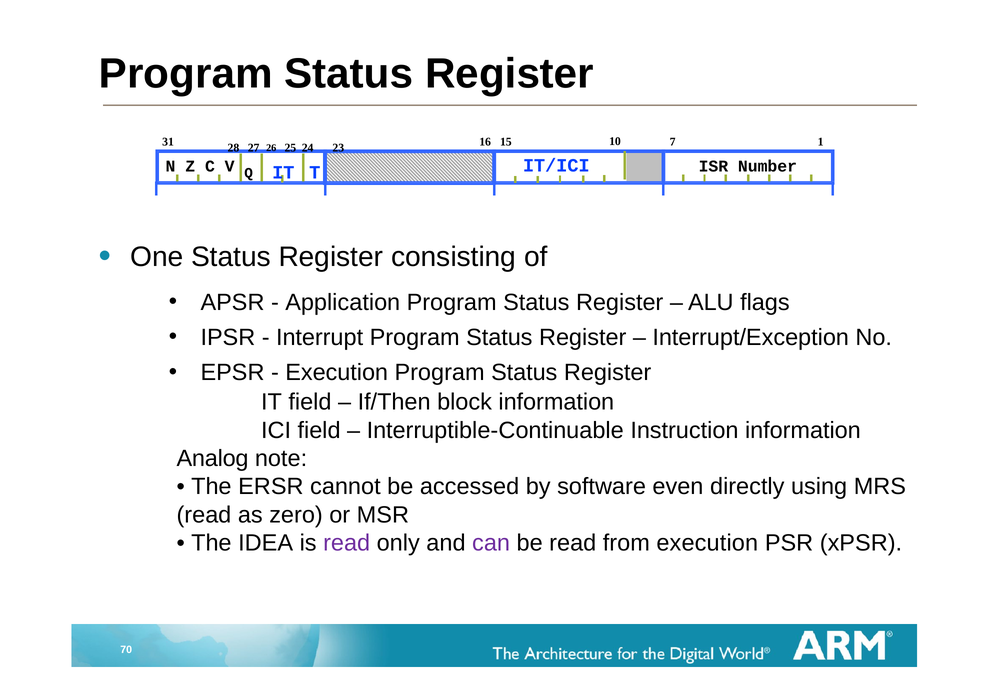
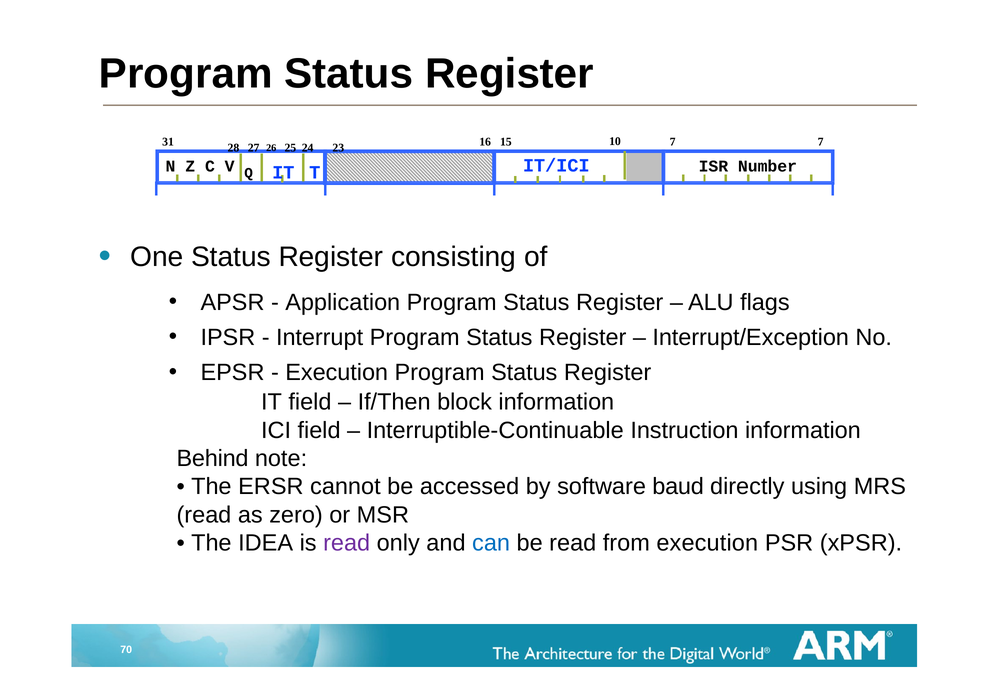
15 1: 1 -> 7 (821, 142)
Analog: Analog -> Behind (213, 458)
even: even -> baud (678, 487)
can colour: purple -> blue (491, 543)
